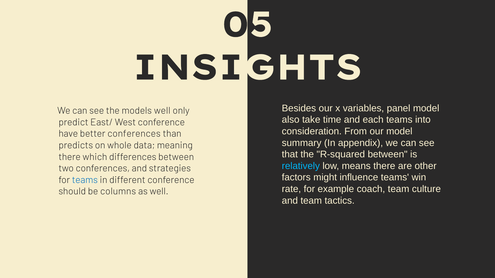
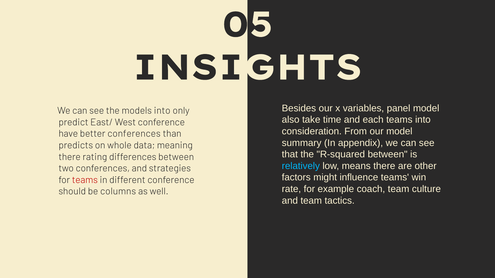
models well: well -> into (162, 111)
which: which -> rating (95, 157)
teams colour: blue -> red (85, 180)
